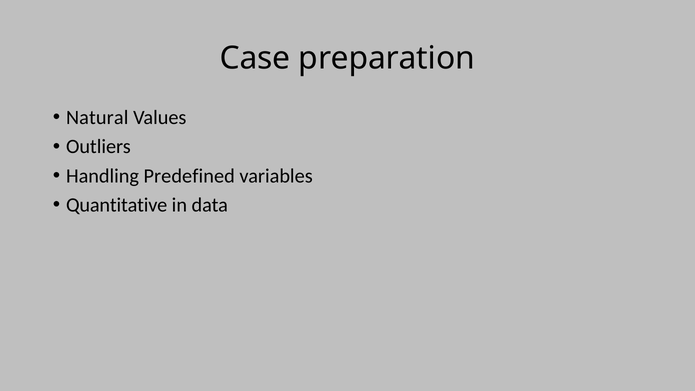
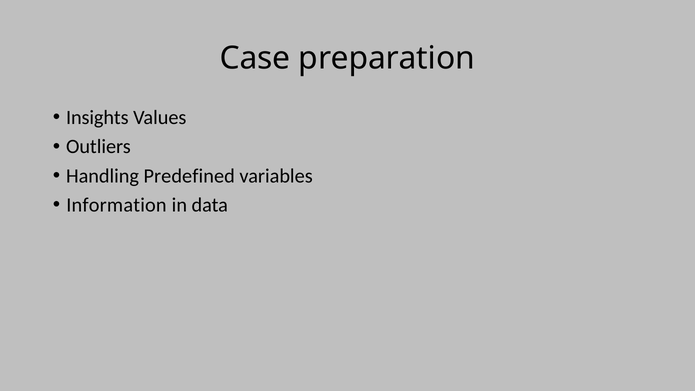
Natural: Natural -> Insights (97, 118)
Quantitative: Quantitative -> Information (116, 205)
